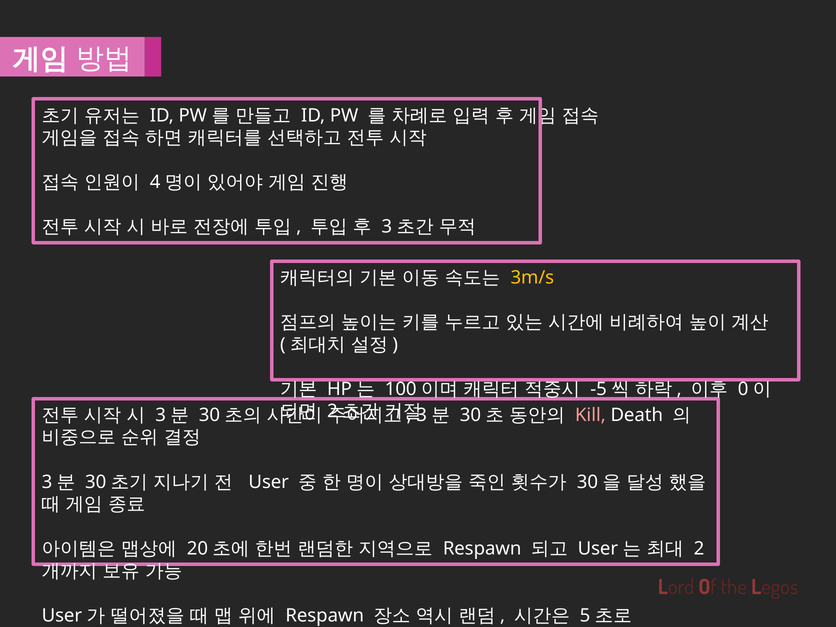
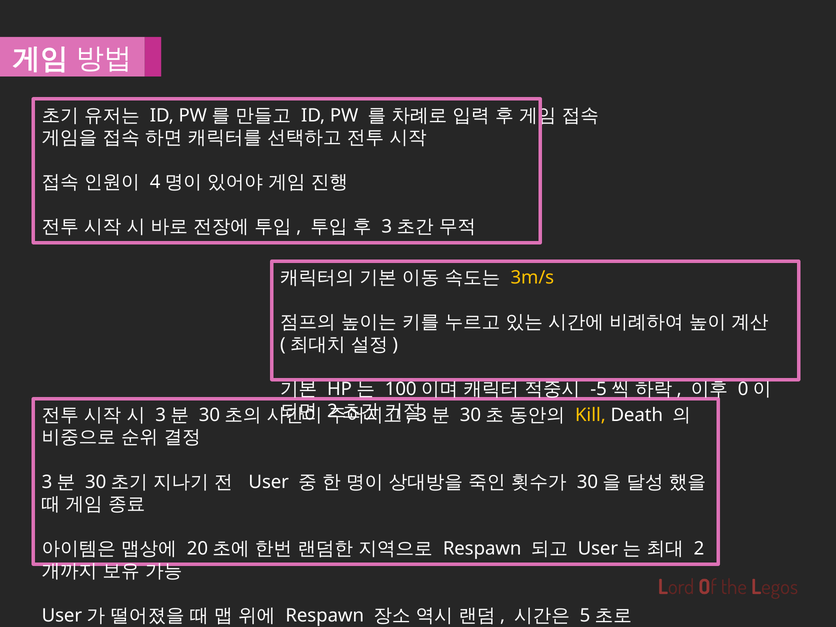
Kill colour: pink -> yellow (590, 415)
